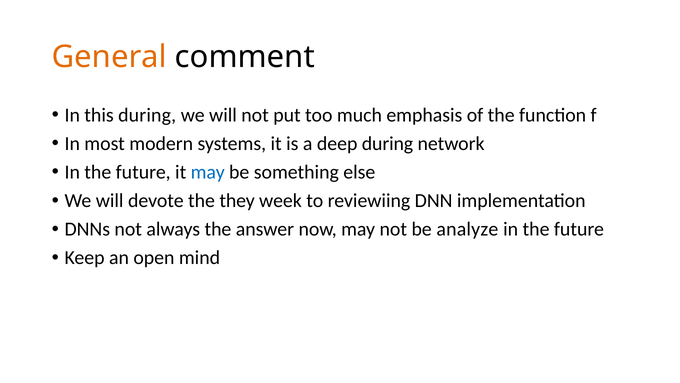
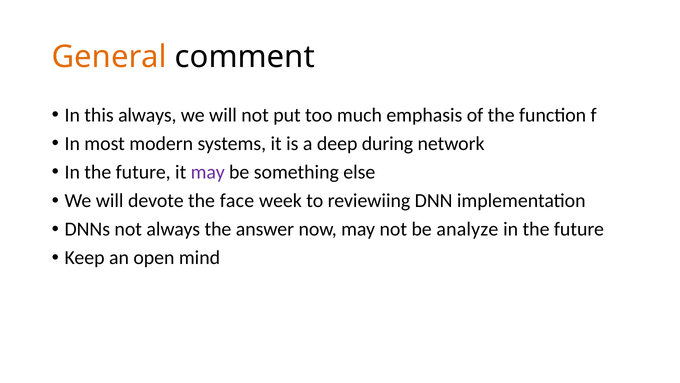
this during: during -> always (147, 115)
may colour: blue -> purple (208, 172)
they: they -> face (237, 201)
